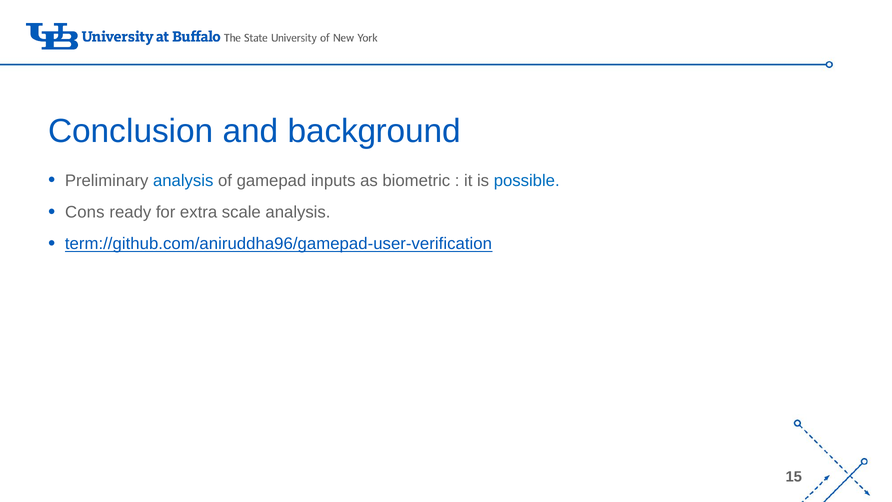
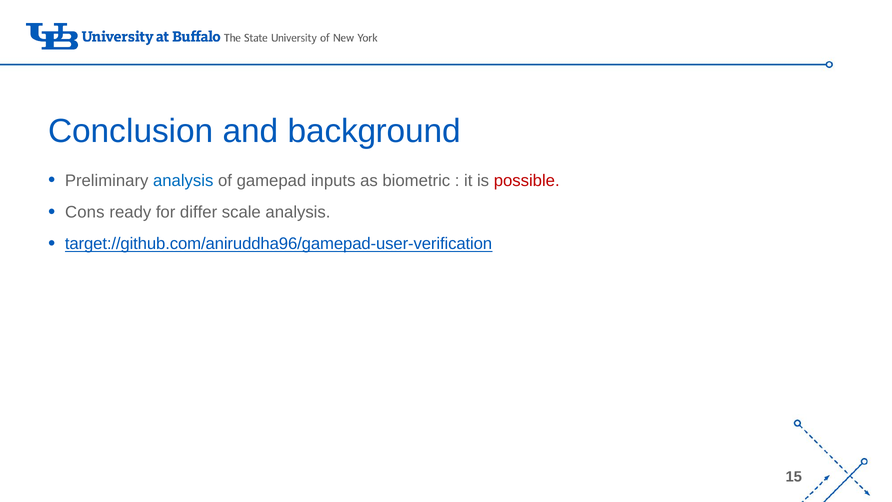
possible colour: blue -> red (527, 180)
extra: extra -> differ (199, 212)
term://github.com/aniruddha96/gamepad-user-verification: term://github.com/aniruddha96/gamepad-user-verification -> target://github.com/aniruddha96/gamepad-user-verification (279, 244)
